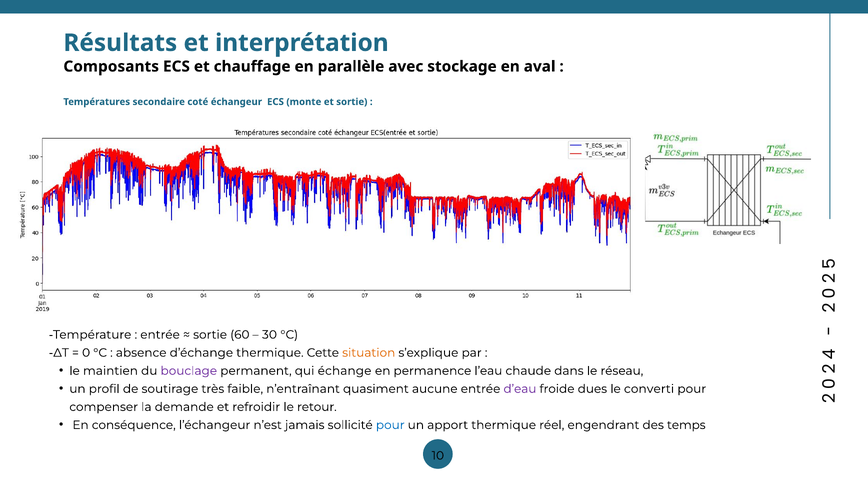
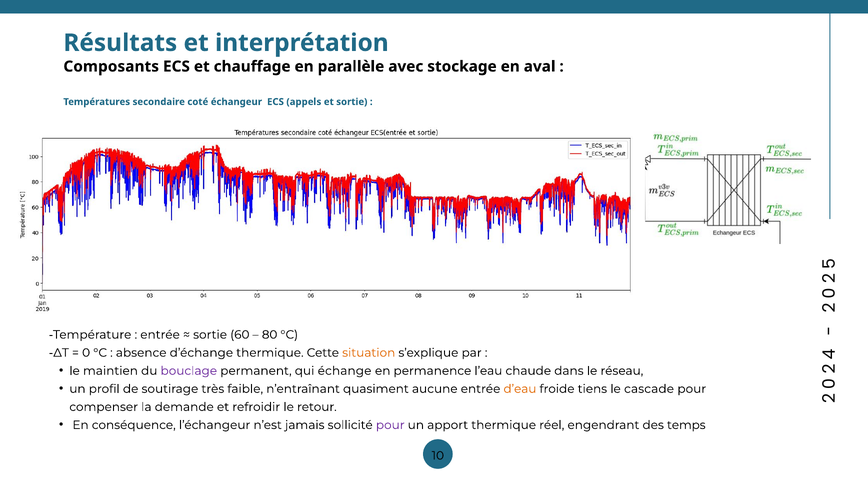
monte: monte -> appels (304, 102)
30: 30 -> 80 (270, 335)
d’eau colour: purple -> orange (520, 389)
dues: dues -> tiens (592, 389)
converti: converti -> cascade (649, 389)
pour colour: blue -> purple (390, 425)
